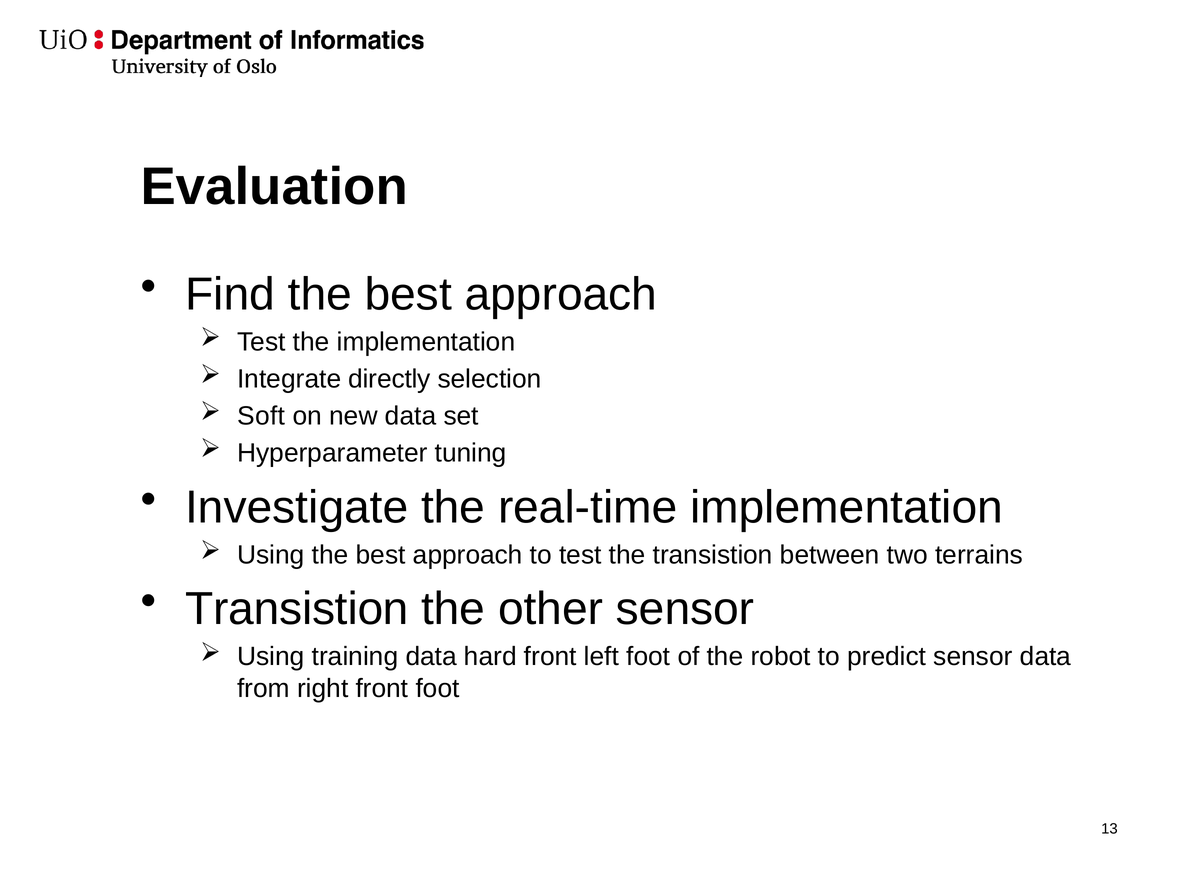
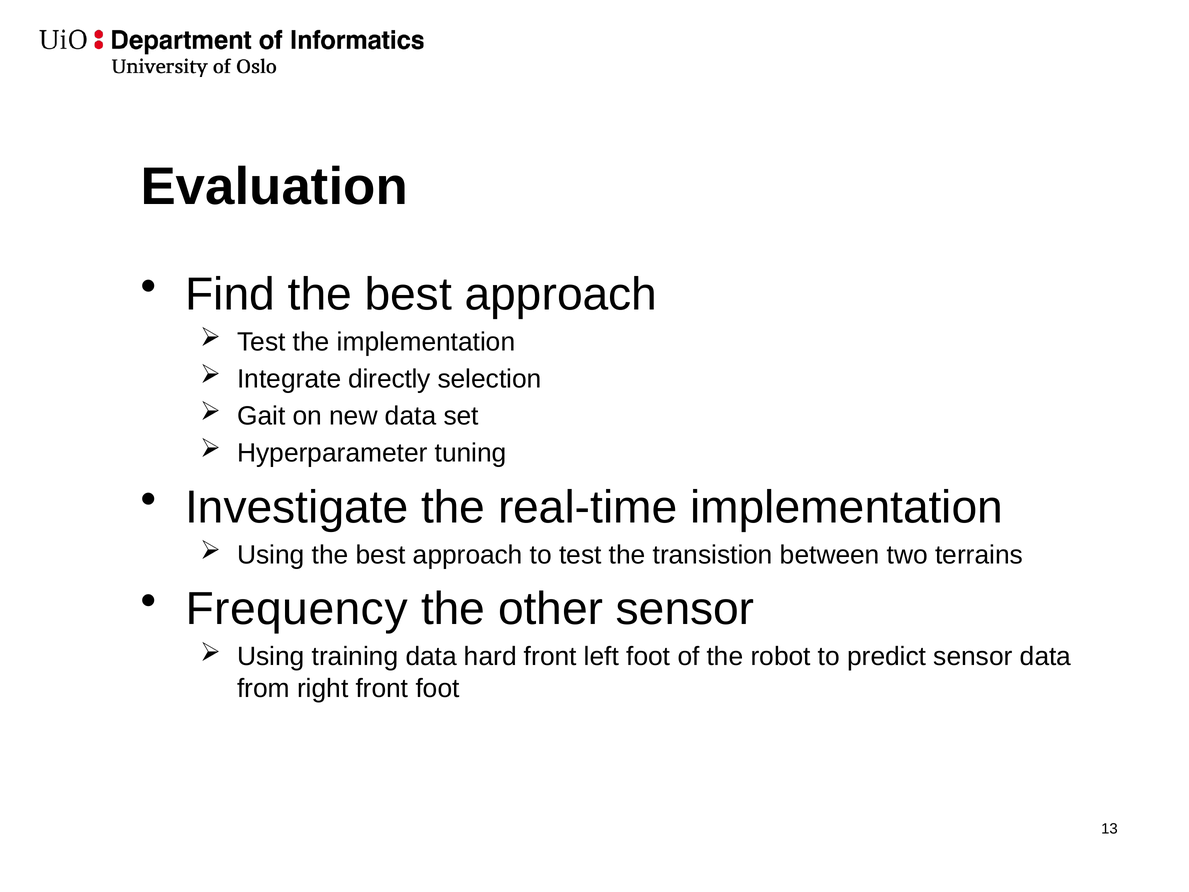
Soft: Soft -> Gait (261, 416)
Transistion: Transistion -> Frequency (297, 609)
